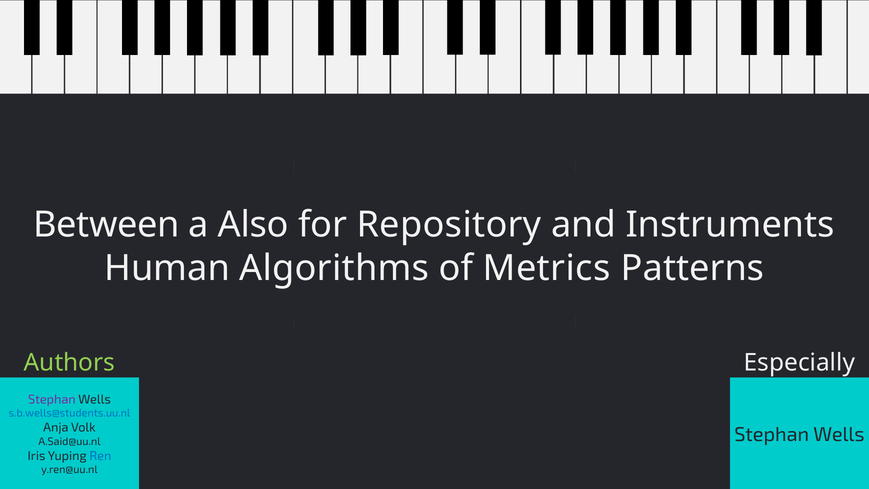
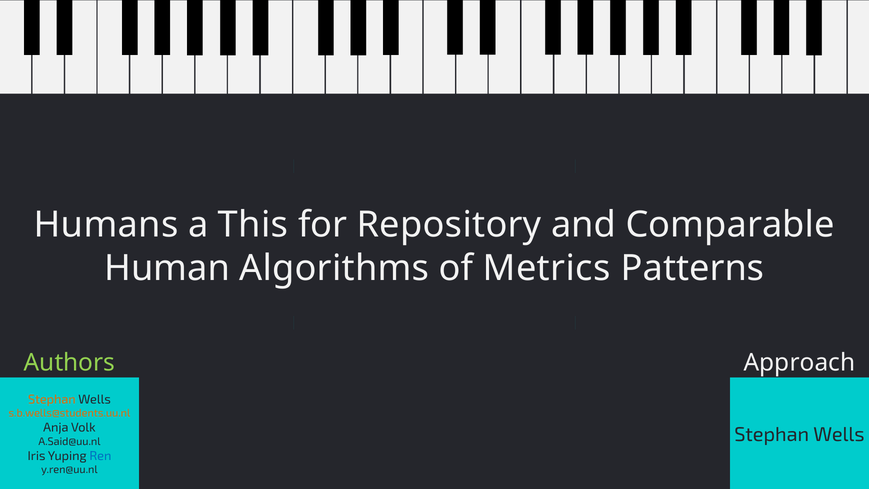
Between: Between -> Humans (106, 225)
Also: Also -> This (253, 225)
Instruments: Instruments -> Comparable (730, 225)
Especially: Especially -> Approach (799, 362)
Stephan colour: purple -> orange (52, 399)
s.b.wells@students.uu.nl colour: blue -> orange (69, 413)
